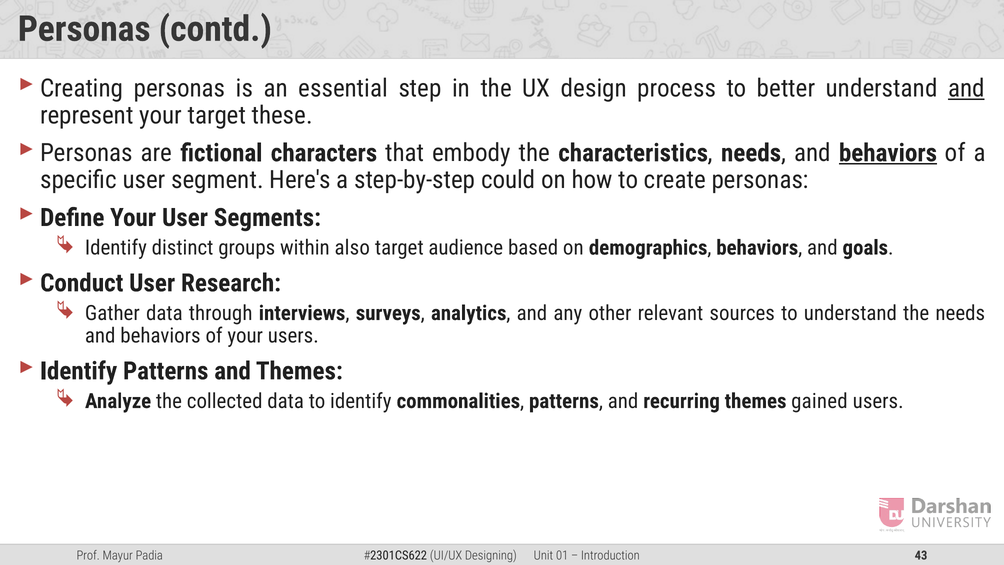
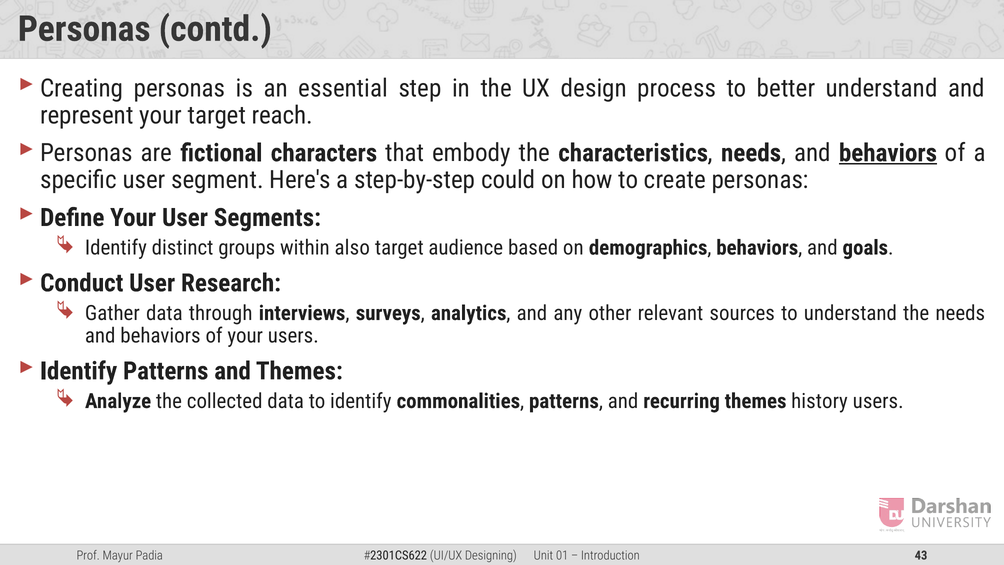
and underline: present -> none (966, 88)
these: these -> reach (282, 115)
gained: gained -> history (820, 401)
